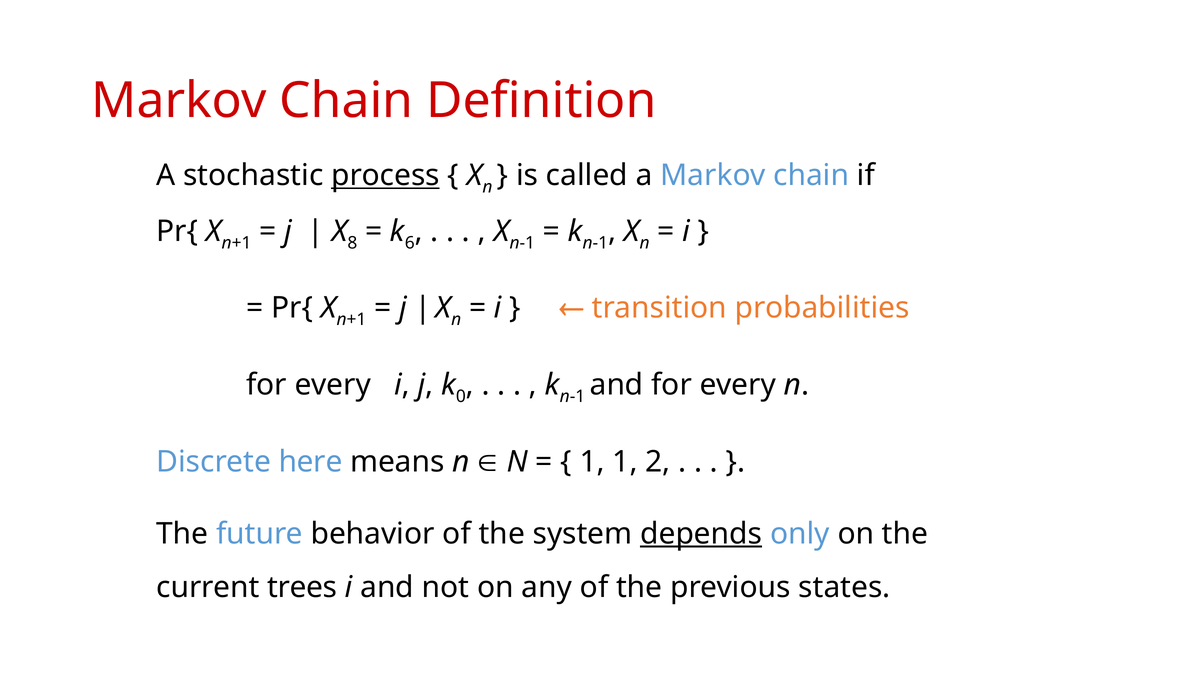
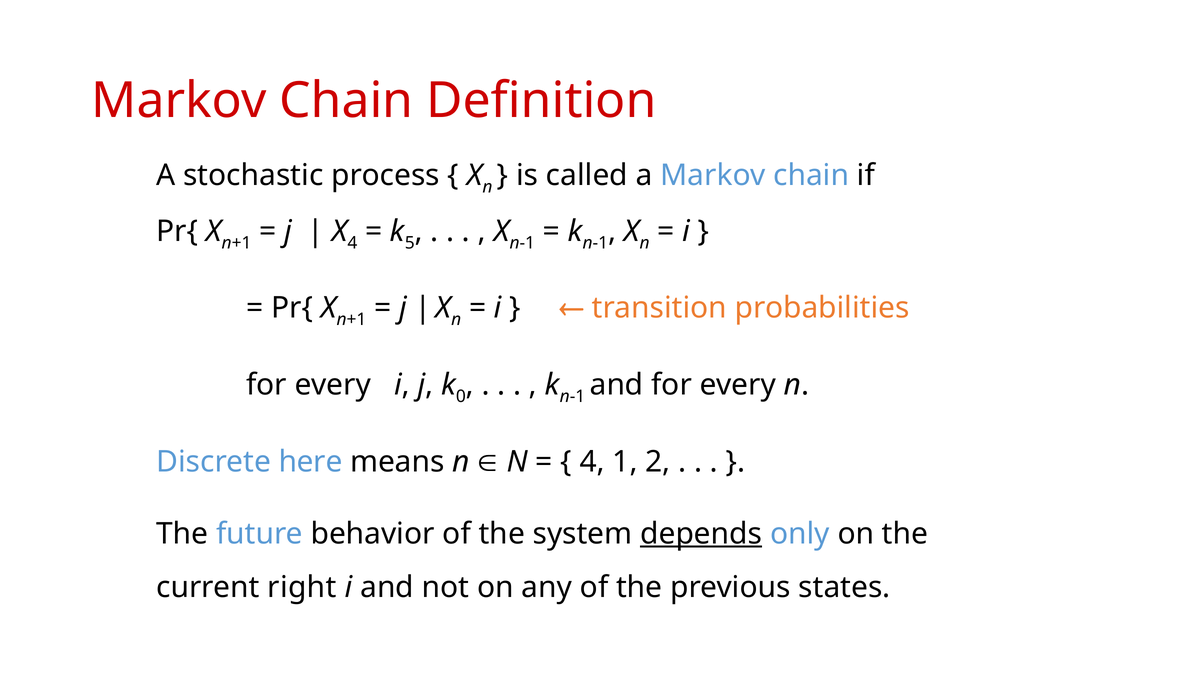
process underline: present -> none (385, 175)
8: 8 -> 4 (352, 243)
6: 6 -> 5 (410, 243)
1: 1 -> 4 (592, 462)
trees: trees -> right (302, 588)
